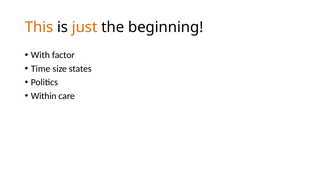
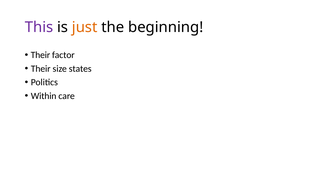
This colour: orange -> purple (39, 27)
With: With -> Their (40, 55)
Time: Time -> Their (41, 69)
